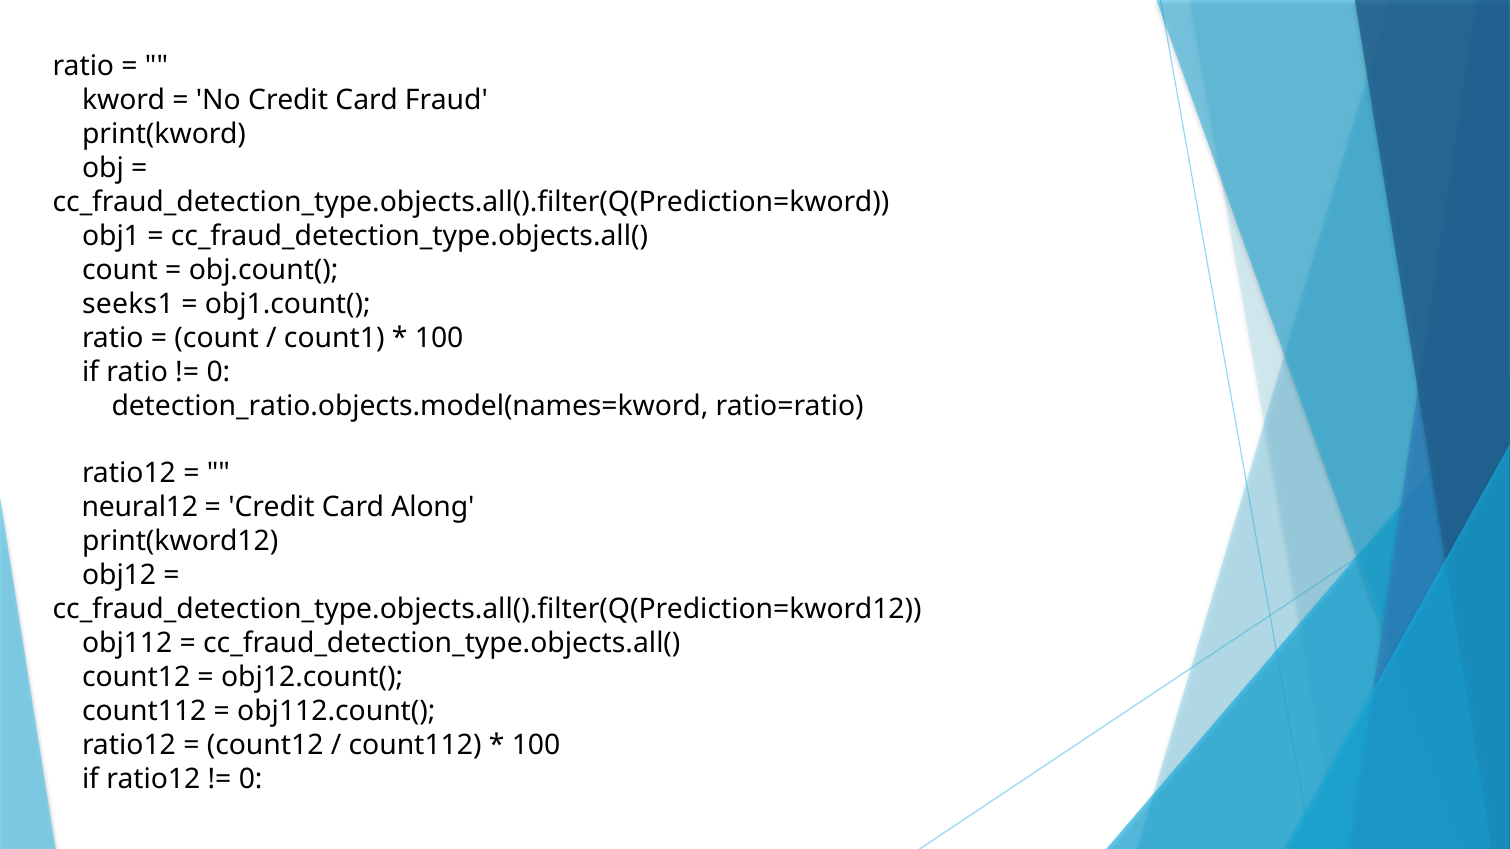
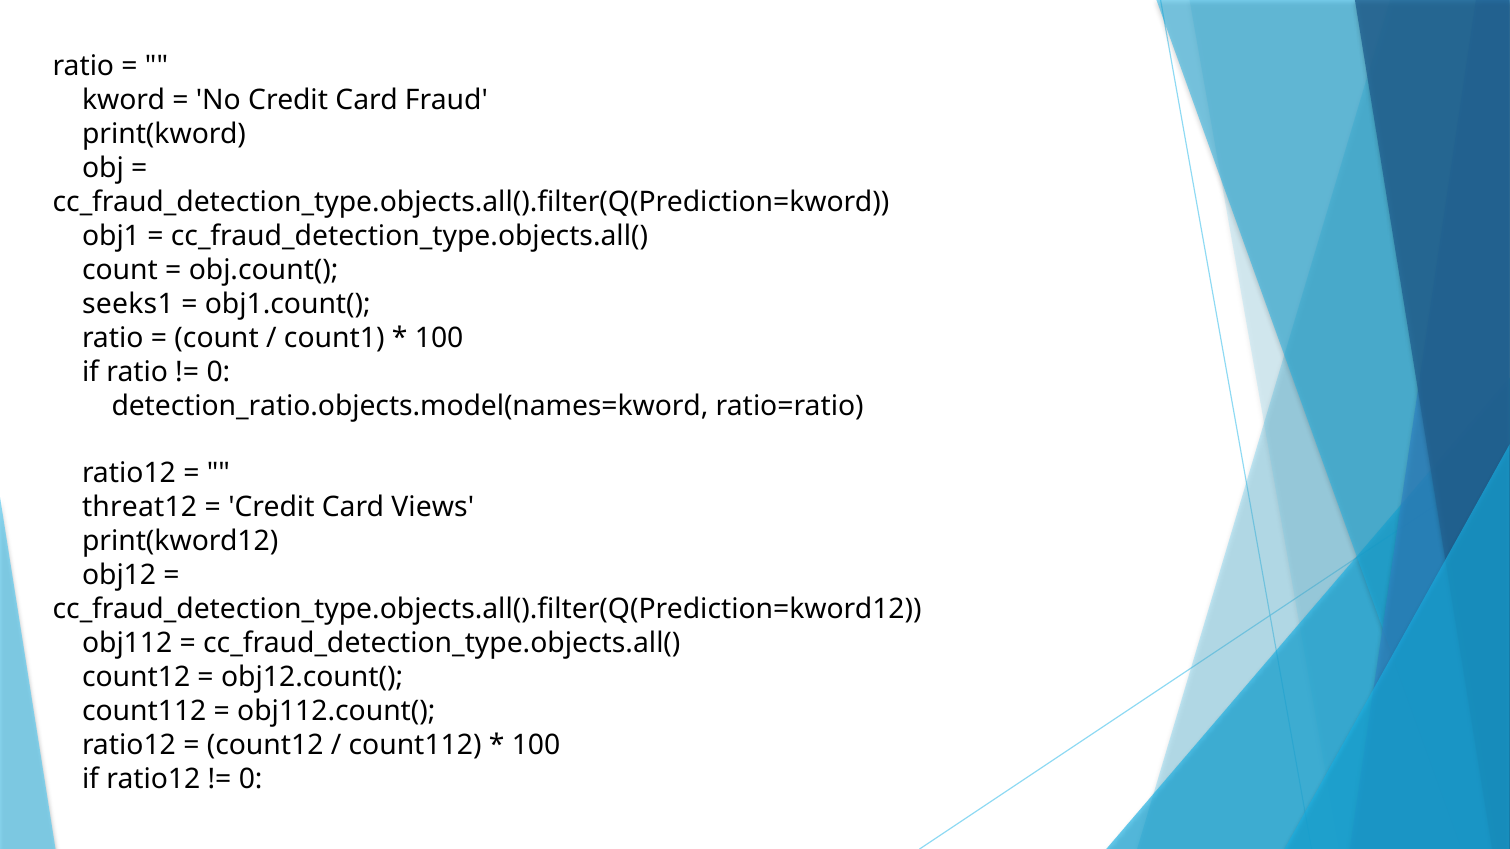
neural12: neural12 -> threat12 (140, 508)
Along: Along -> Views (433, 508)
